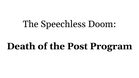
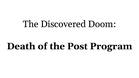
Speechless: Speechless -> Discovered (63, 24)
